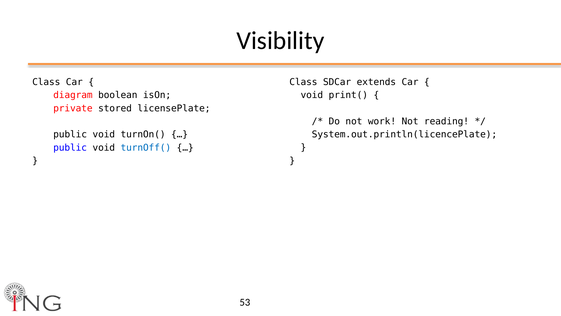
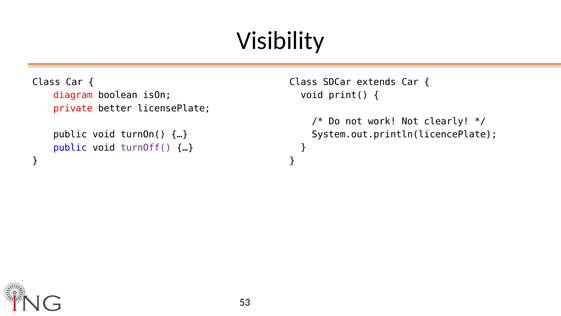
stored: stored -> better (115, 108)
reading: reading -> clearly (447, 121)
turnOff( colour: blue -> purple (146, 147)
